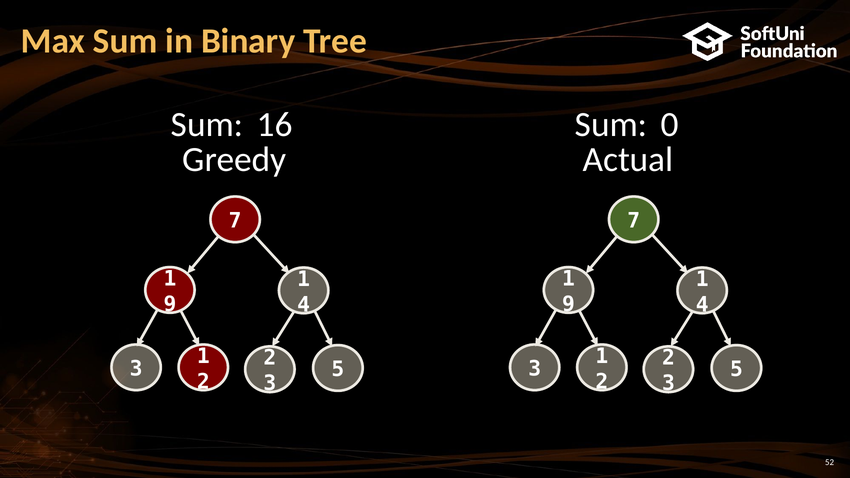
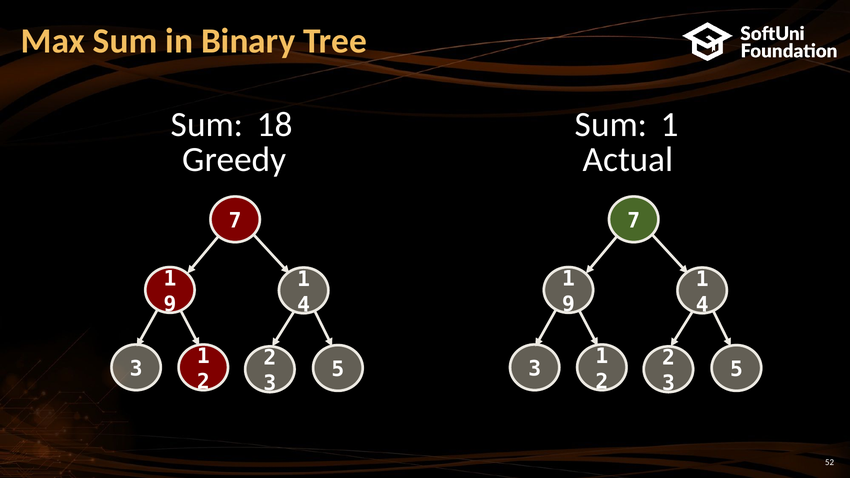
16: 16 -> 18 (275, 125)
Sum 0: 0 -> 1 (670, 125)
